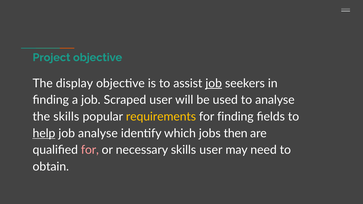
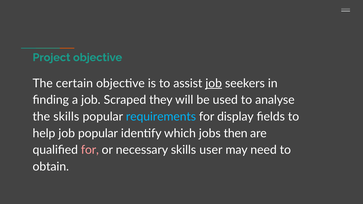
display: display -> certain (74, 83)
Scraped user: user -> they (161, 100)
requirements colour: yellow -> light blue (161, 117)
for finding: finding -> display (235, 117)
help underline: present -> none (44, 133)
job analyse: analyse -> popular (98, 133)
